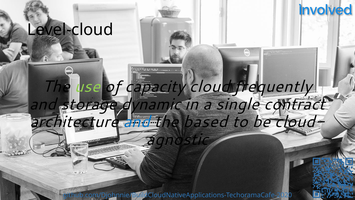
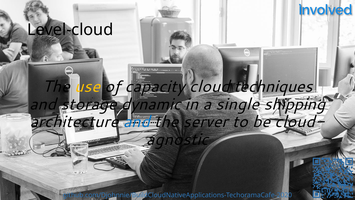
use colour: light green -> yellow (87, 86)
frequently: frequently -> techniques (273, 86)
contract: contract -> shipping (295, 104)
based: based -> server (205, 122)
